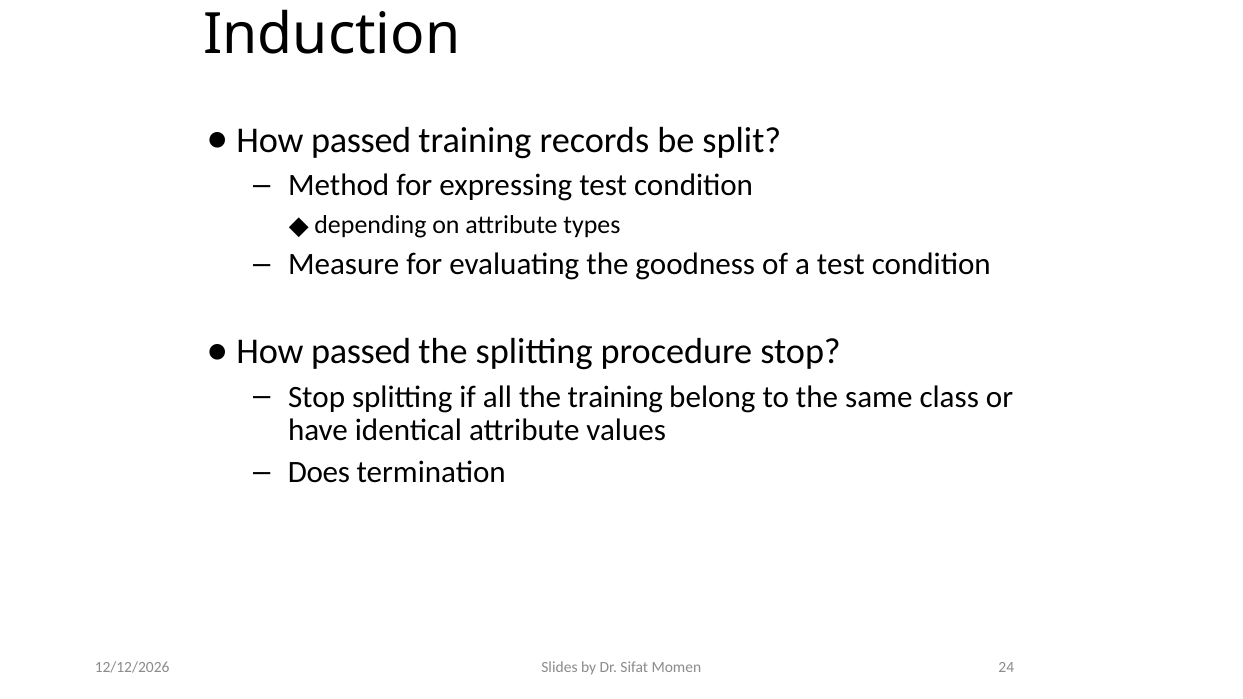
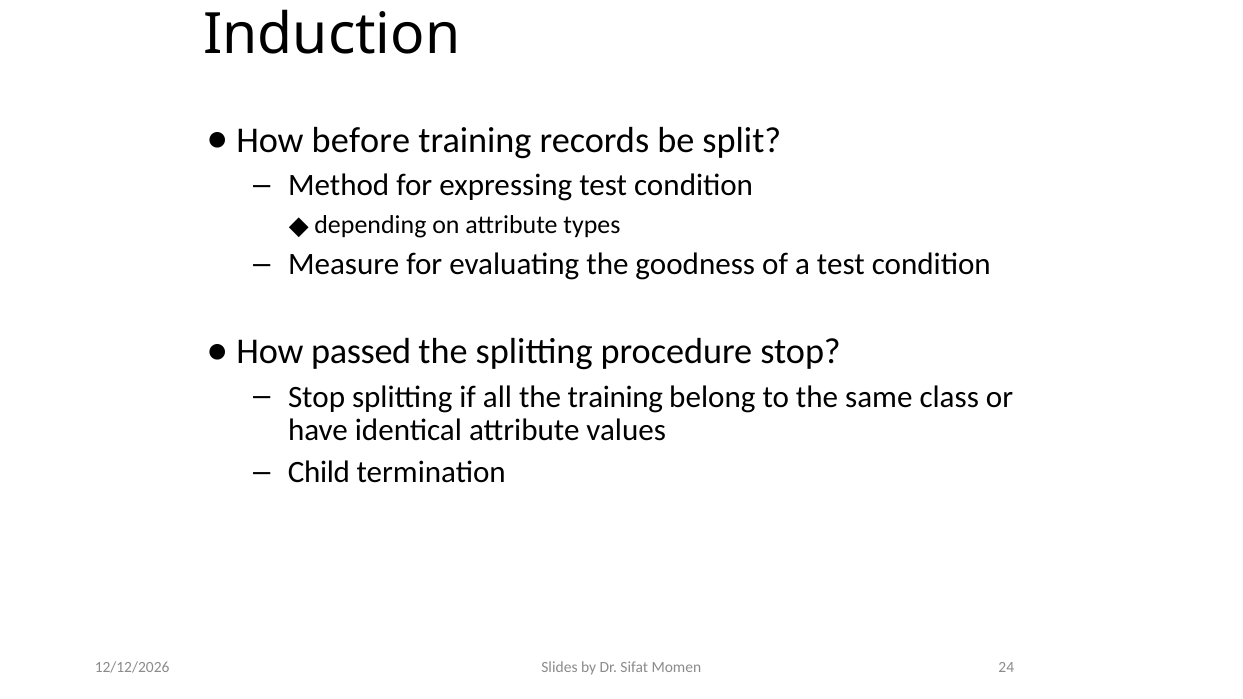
passed: passed -> before (361, 140)
Does: Does -> Child (319, 473)
